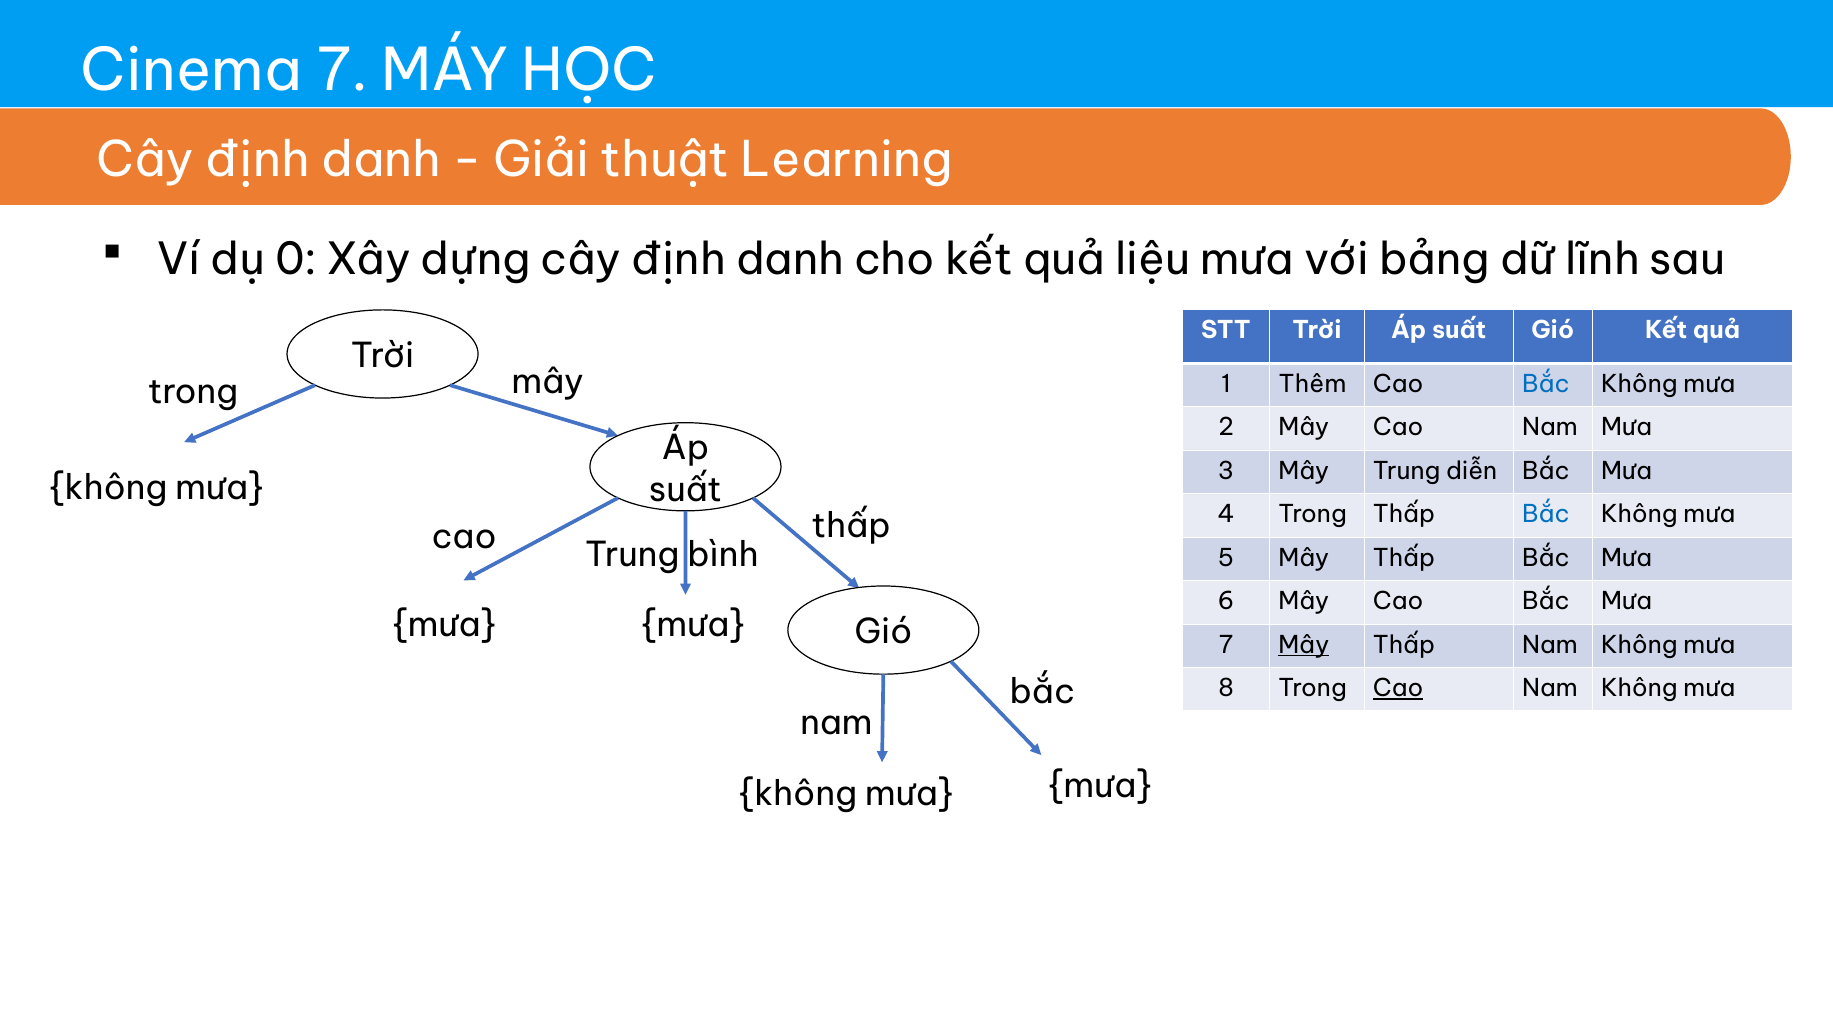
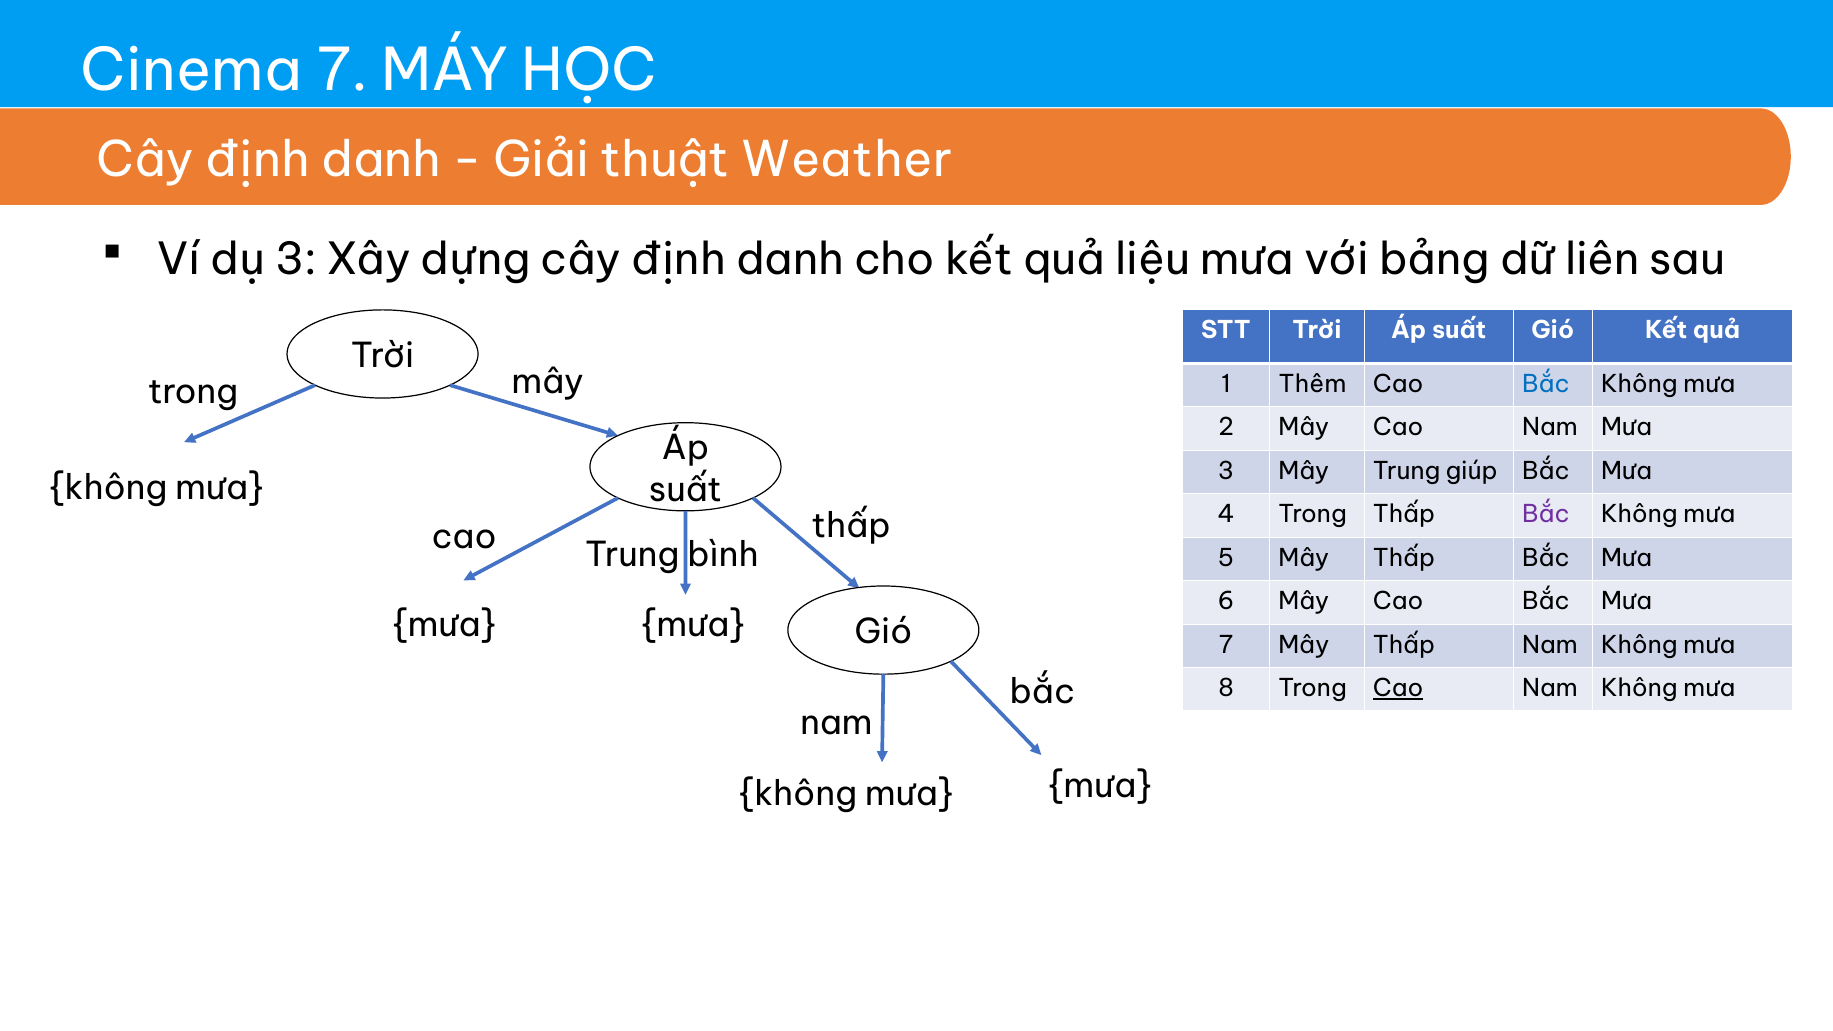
Learning: Learning -> Weather (847, 160)
dụ 0: 0 -> 3 (296, 260)
lĩnh: lĩnh -> liên (1603, 260)
diễn: diễn -> giúp (1472, 471)
Bắc colour: blue -> purple (1546, 515)
Mây underline: present -> none (1304, 645)
